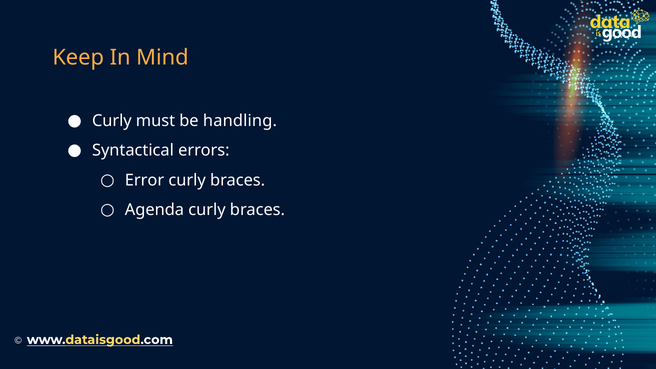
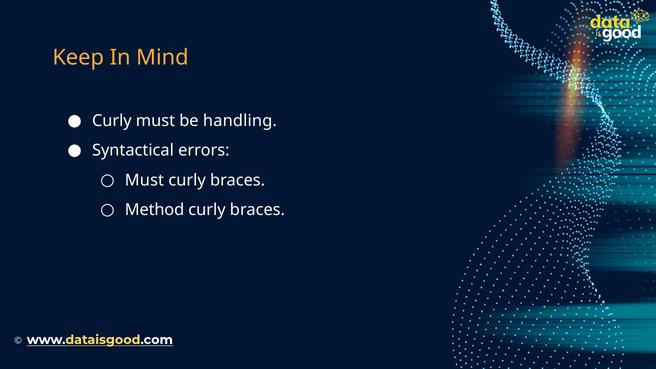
Error: Error -> Must (144, 180)
Agenda: Agenda -> Method (155, 210)
